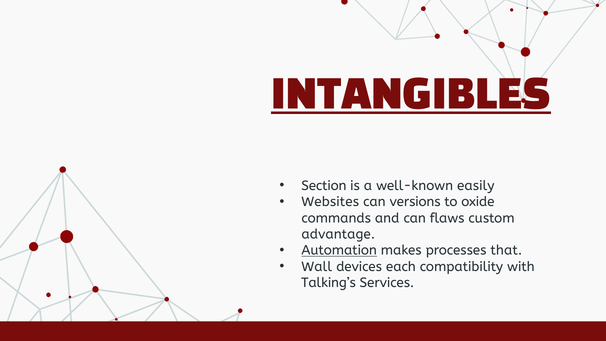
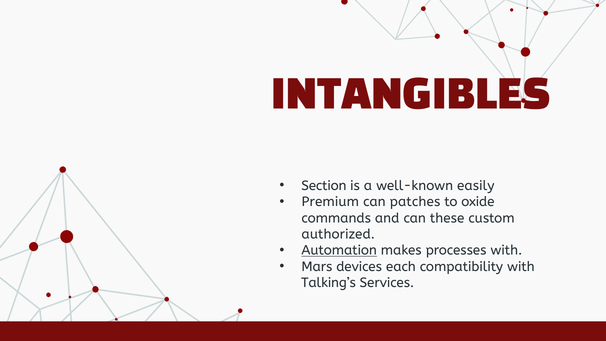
INTANGIBLES underline: present -> none (411, 95)
Websites: Websites -> Premium (330, 202)
versions: versions -> patches (415, 202)
flaws: flaws -> these (447, 218)
advantage: advantage -> authorized (338, 234)
processes that: that -> with (506, 250)
Wall: Wall -> Mars (317, 267)
